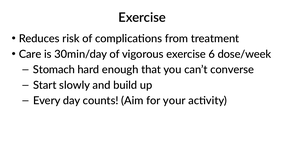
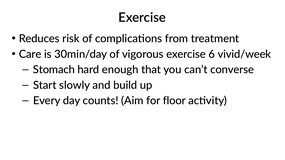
dose/week: dose/week -> vivid/week (244, 54)
your: your -> floor (174, 101)
